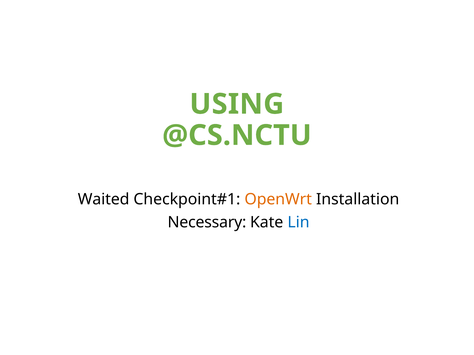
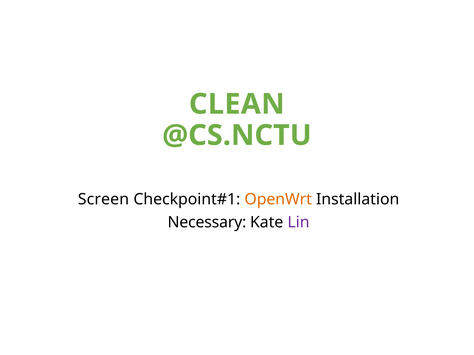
USING: USING -> CLEAN (237, 104)
Waited: Waited -> Screen (103, 200)
Lin colour: blue -> purple (298, 223)
